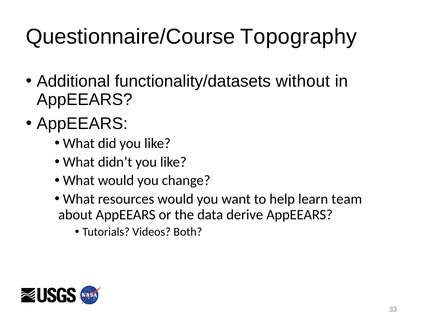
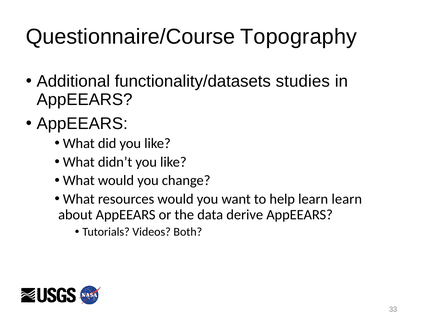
without: without -> studies (303, 81)
learn team: team -> learn (347, 199)
